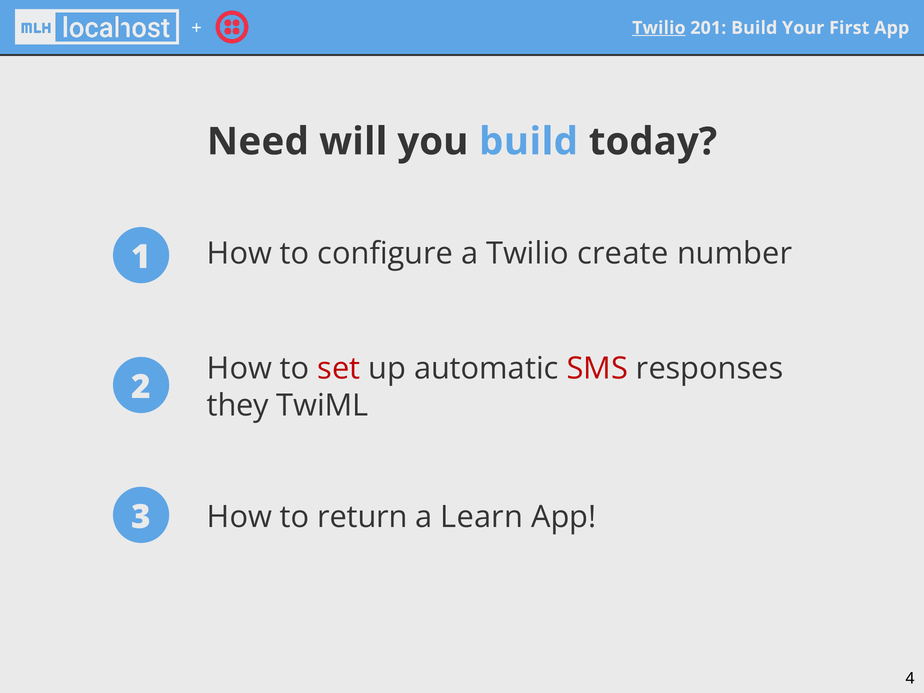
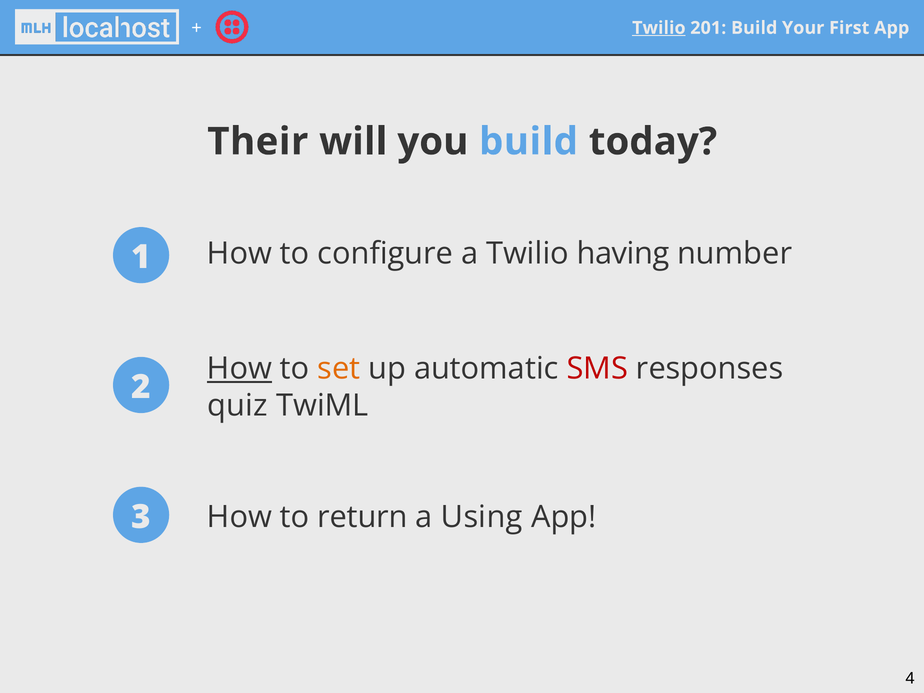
Need: Need -> Their (258, 142)
create: create -> having (623, 253)
How underline: none -> present (239, 369)
set colour: red -> orange (339, 369)
they: they -> quiz (237, 406)
Learn: Learn -> Using (482, 517)
